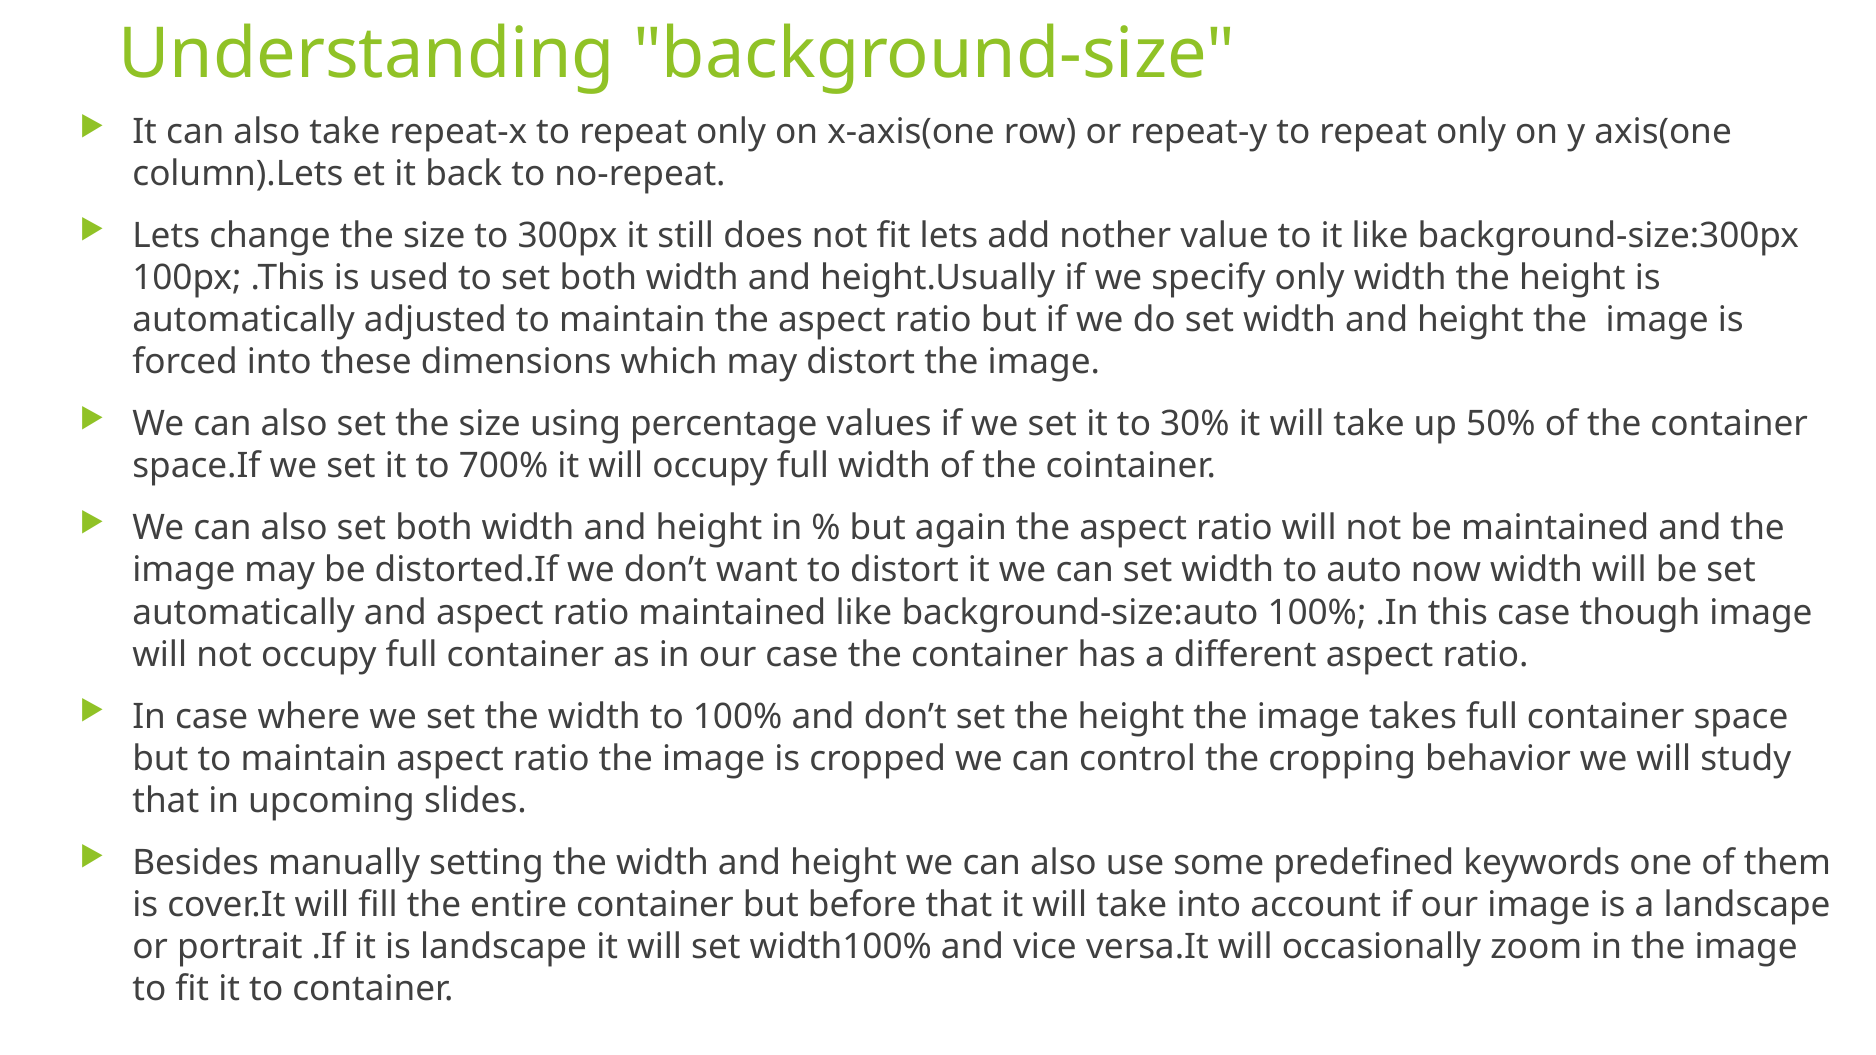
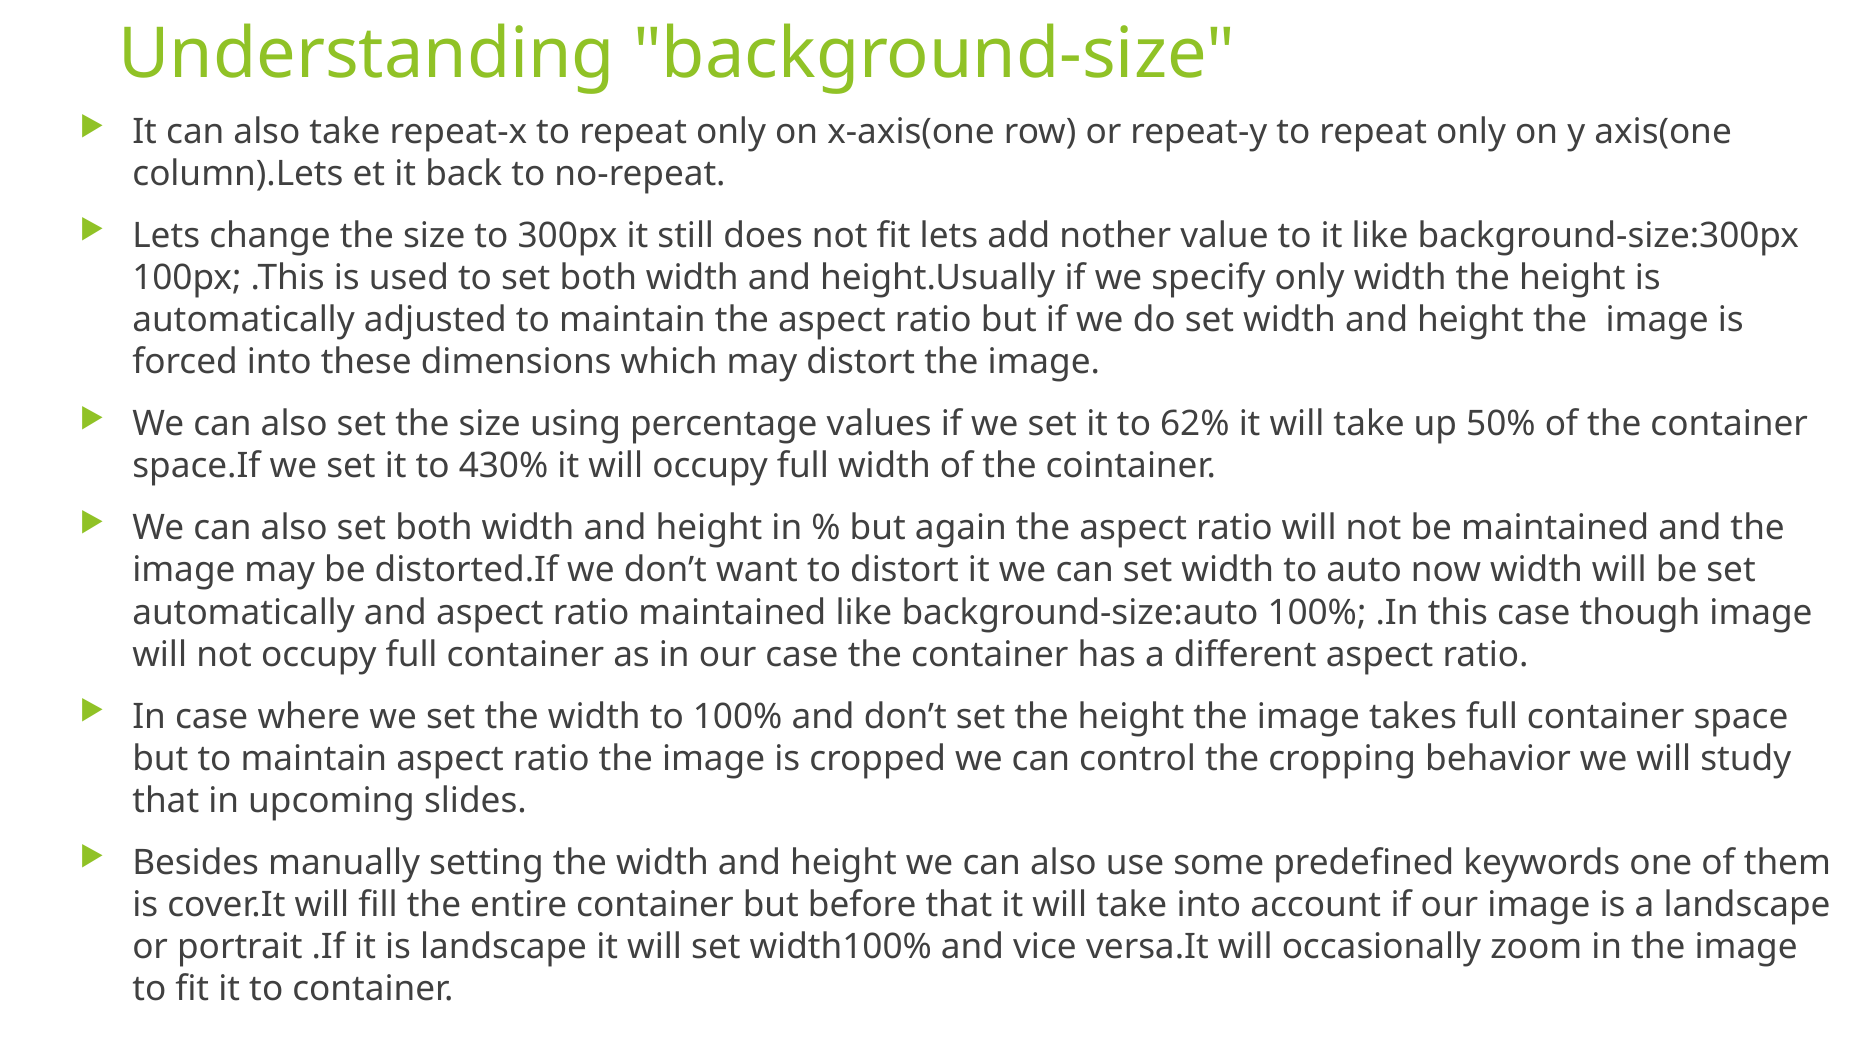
30%: 30% -> 62% (1195, 424)
700%: 700% -> 430% (504, 466)
